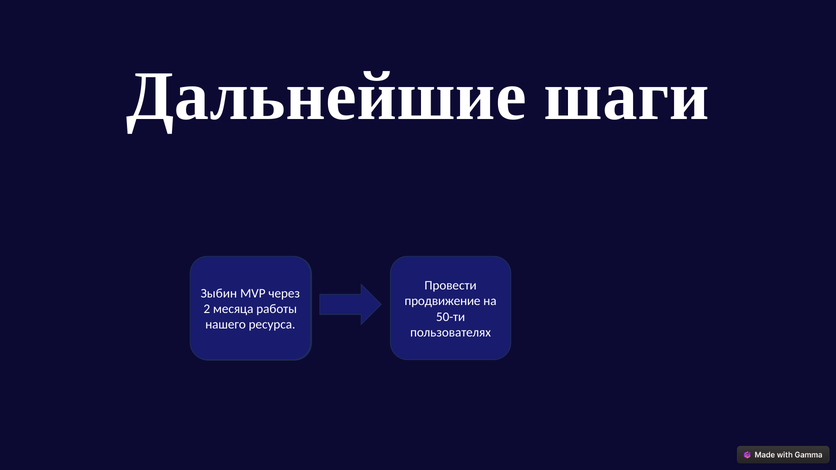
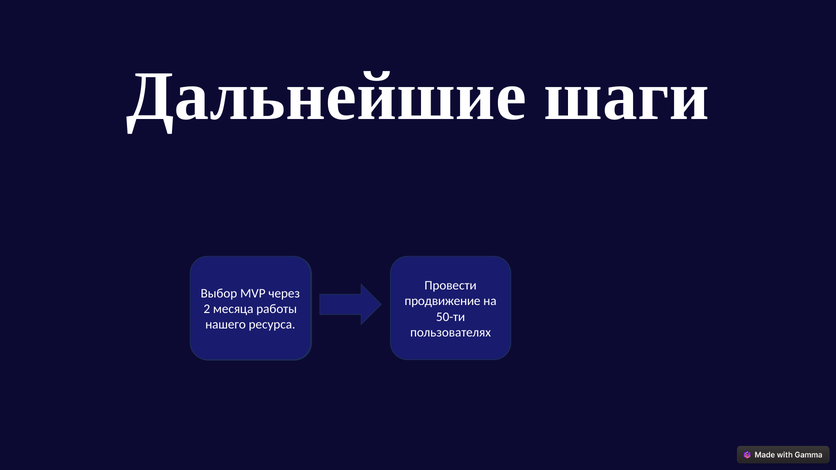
Зыбин: Зыбин -> Выбор (219, 293)
